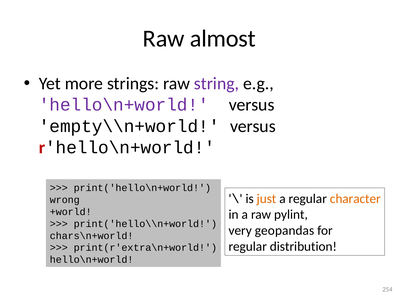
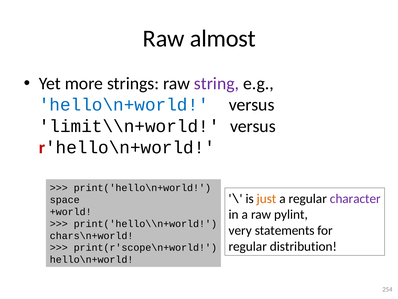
hello\n+world colour: purple -> blue (124, 105)
empty\\n+world: empty\\n+world -> limit\\n+world (129, 126)
character colour: orange -> purple (355, 198)
wrong: wrong -> space (65, 200)
geopandas: geopandas -> statements (285, 230)
print(r'extra\n+world: print(r'extra\n+world -> print(r'scope\n+world (145, 247)
